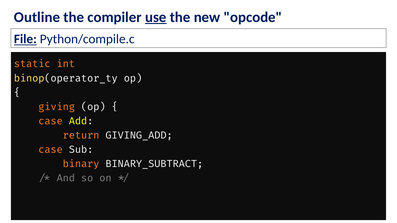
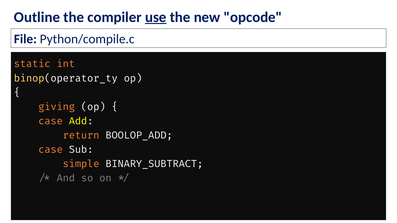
File underline: present -> none (25, 39)
GIVING_ADD: GIVING_ADD -> BOOLOP_ADD (139, 136)
binary: binary -> simple (81, 164)
